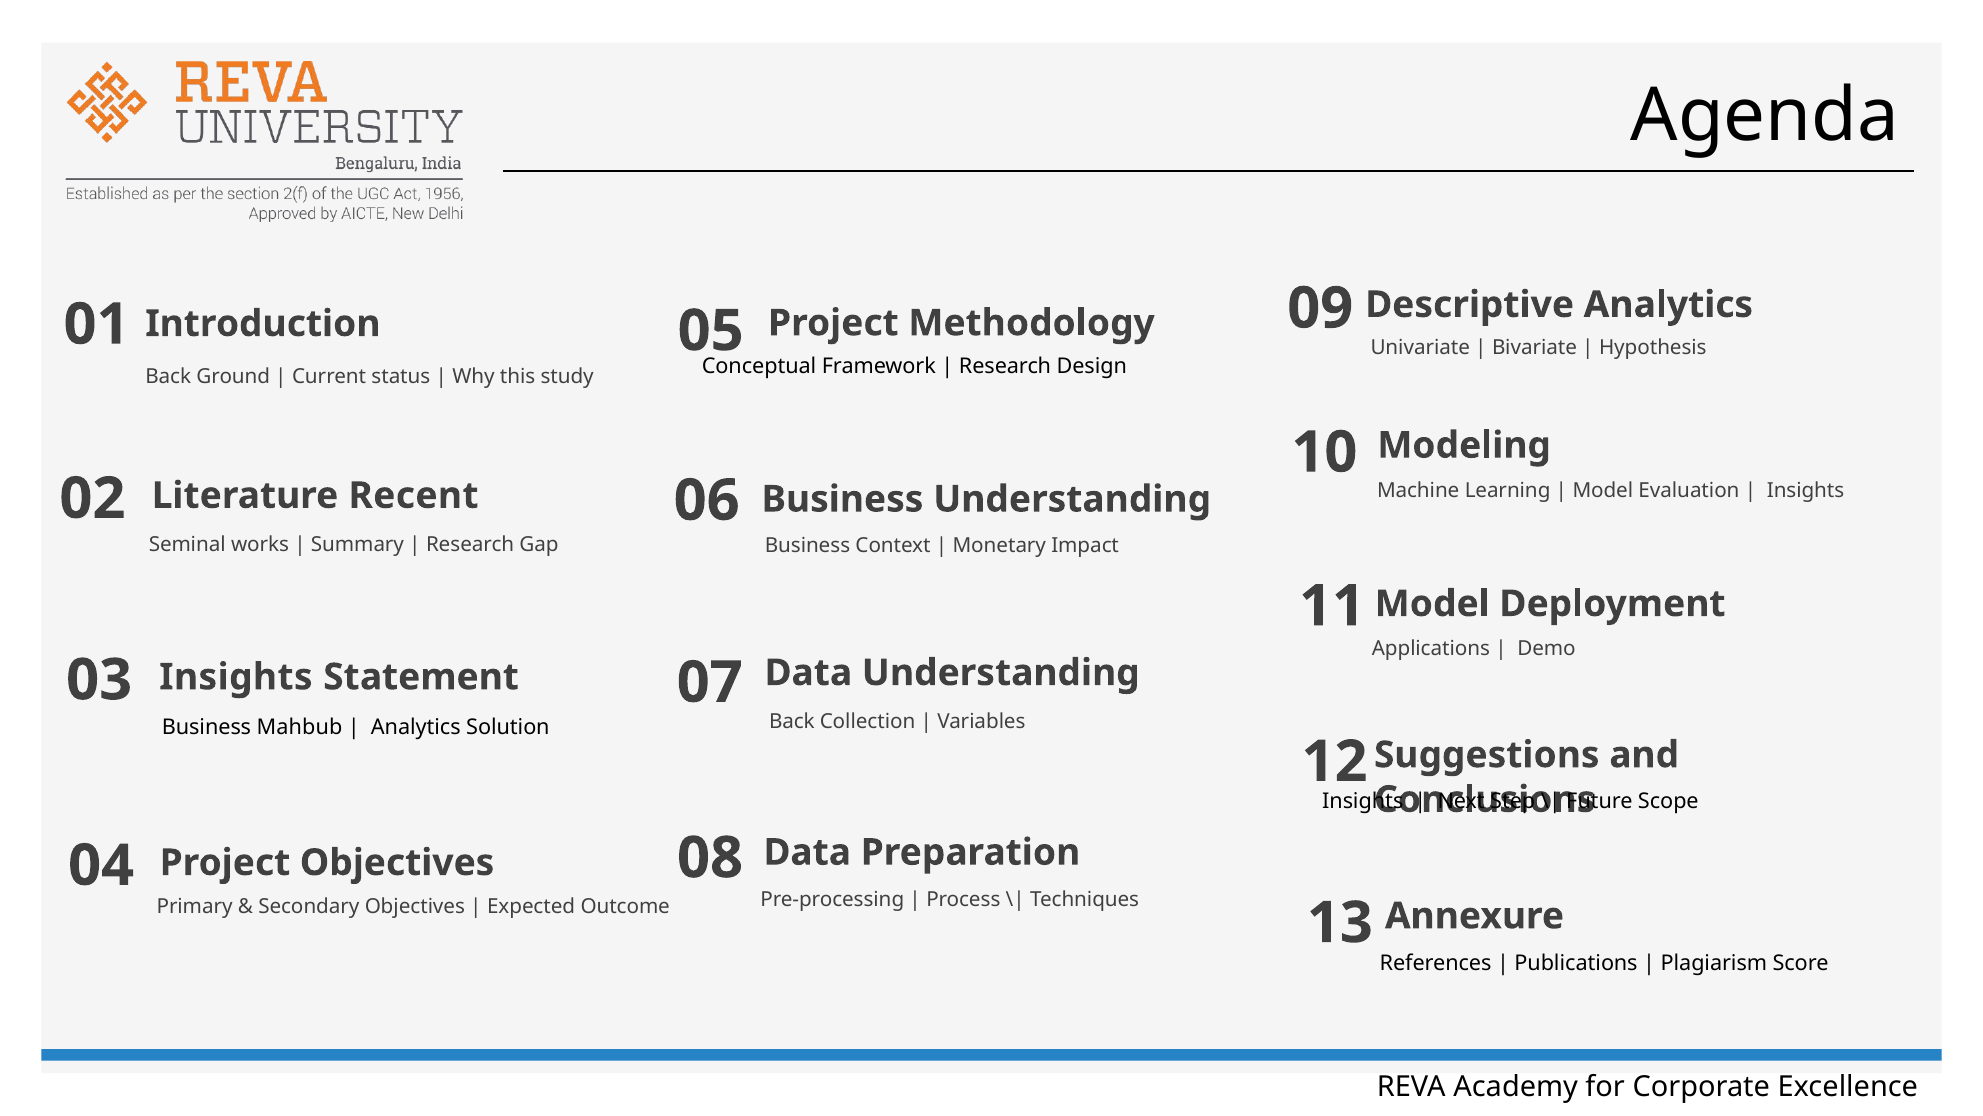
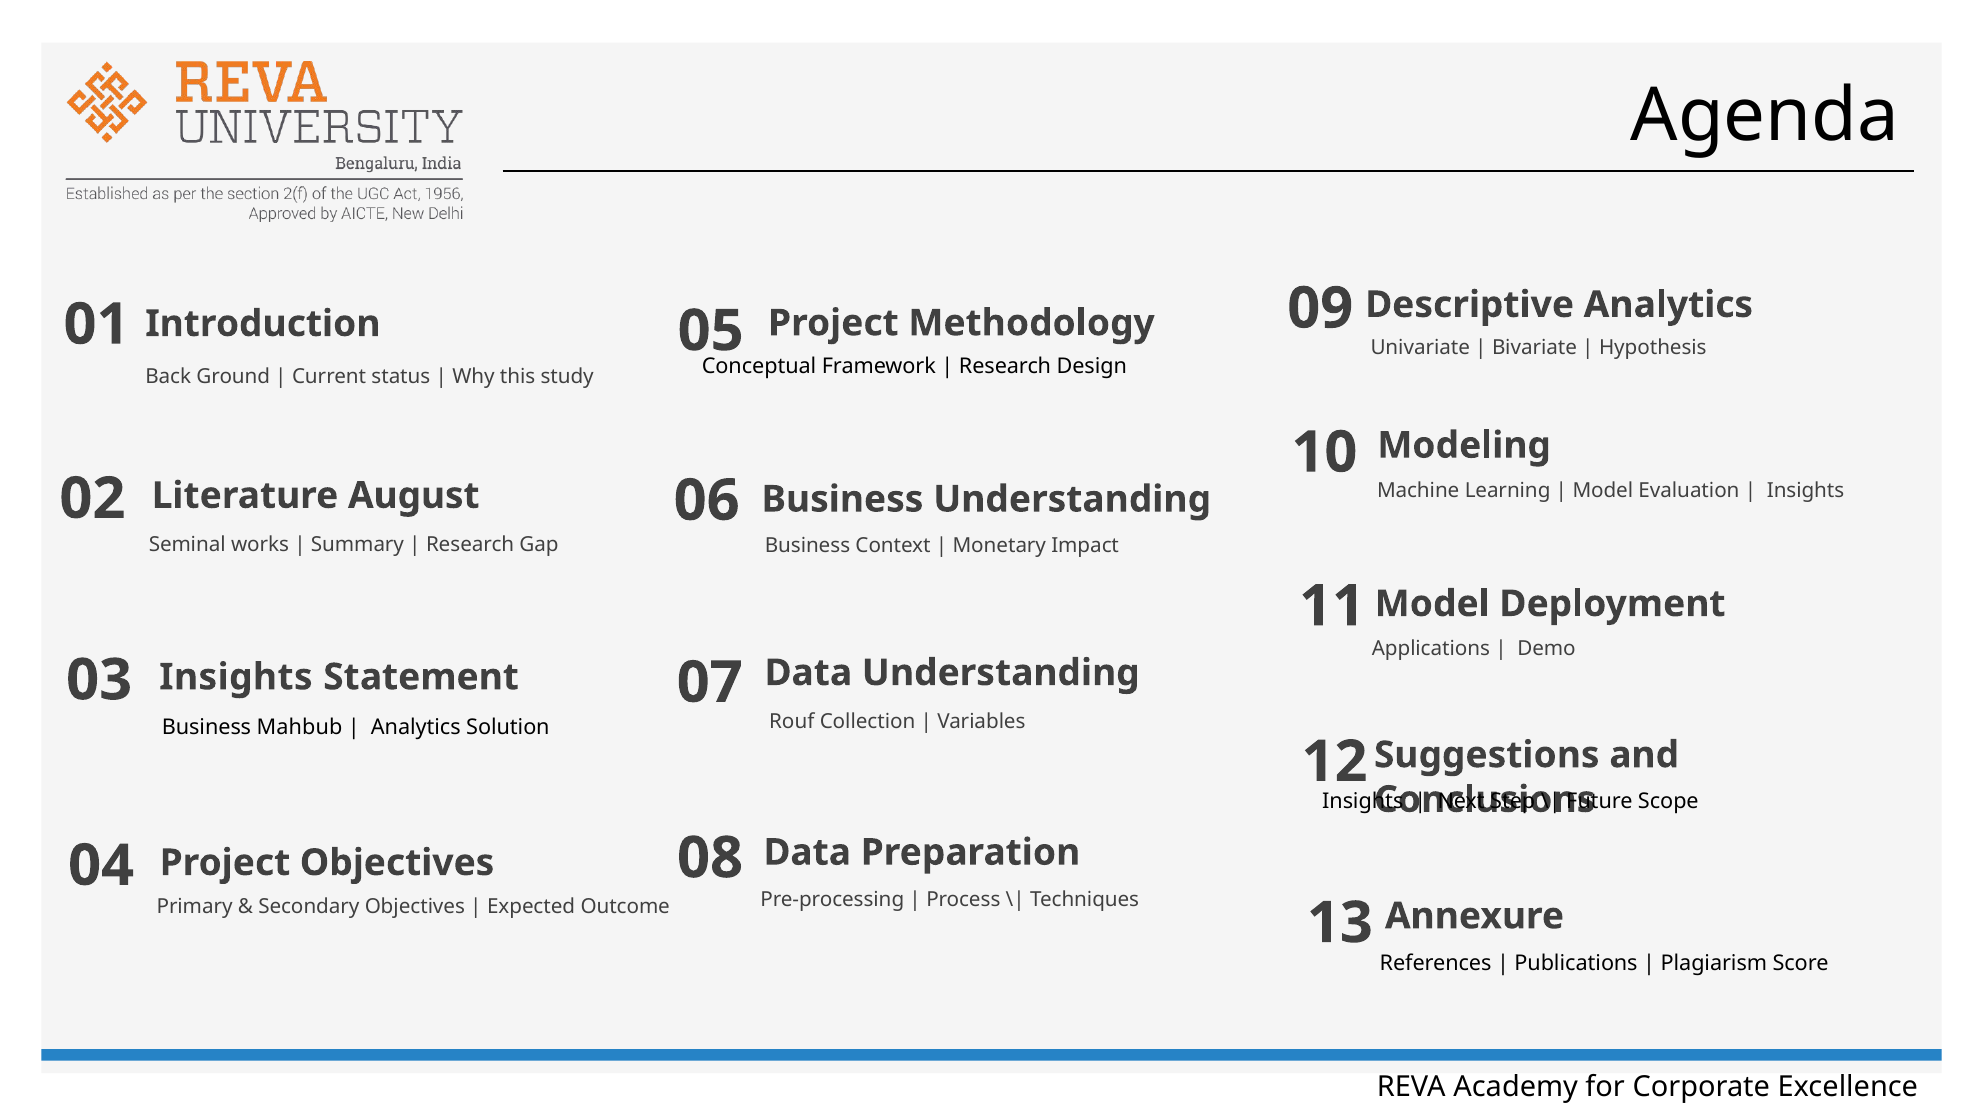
Recent: Recent -> August (414, 495)
Solution Back: Back -> Rouf (792, 721)
